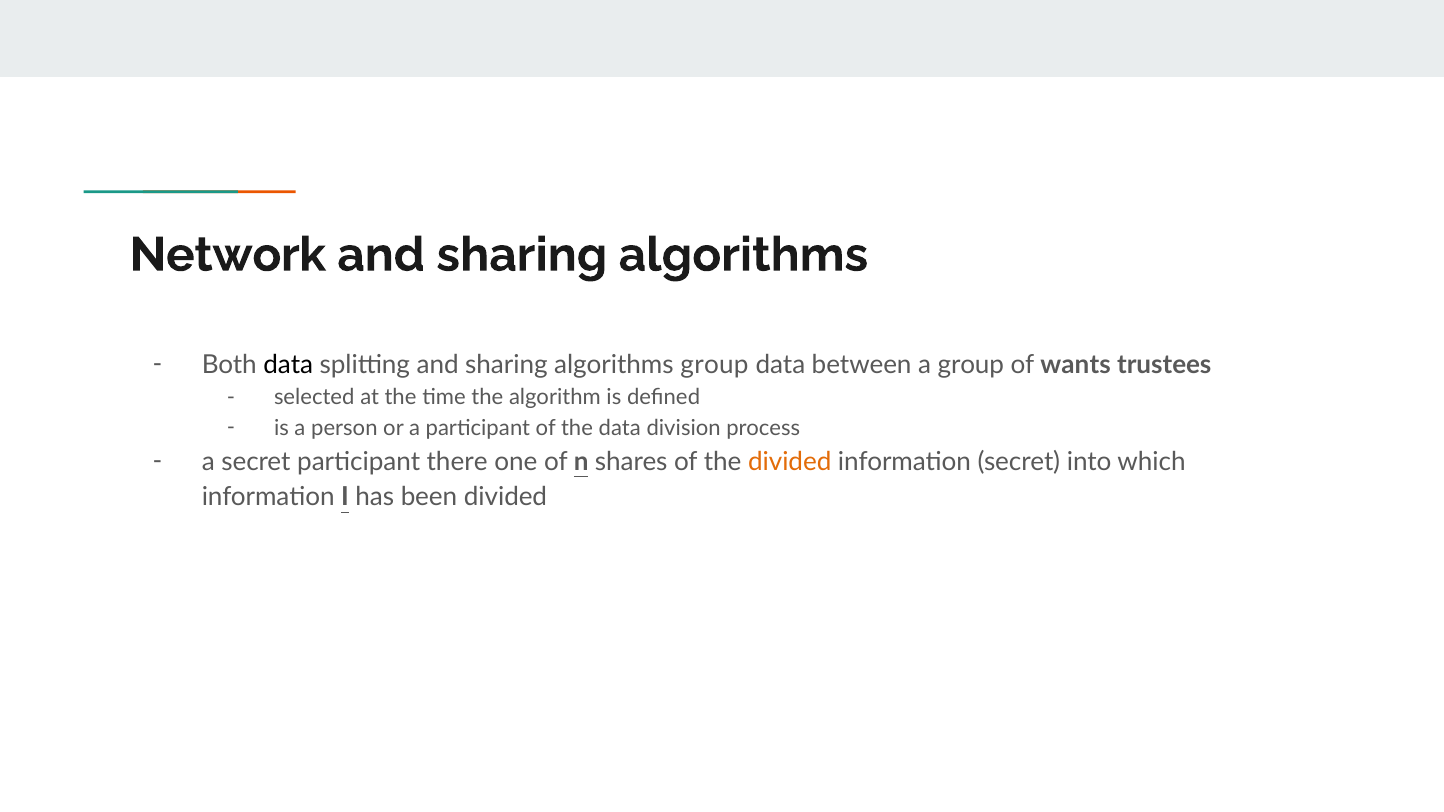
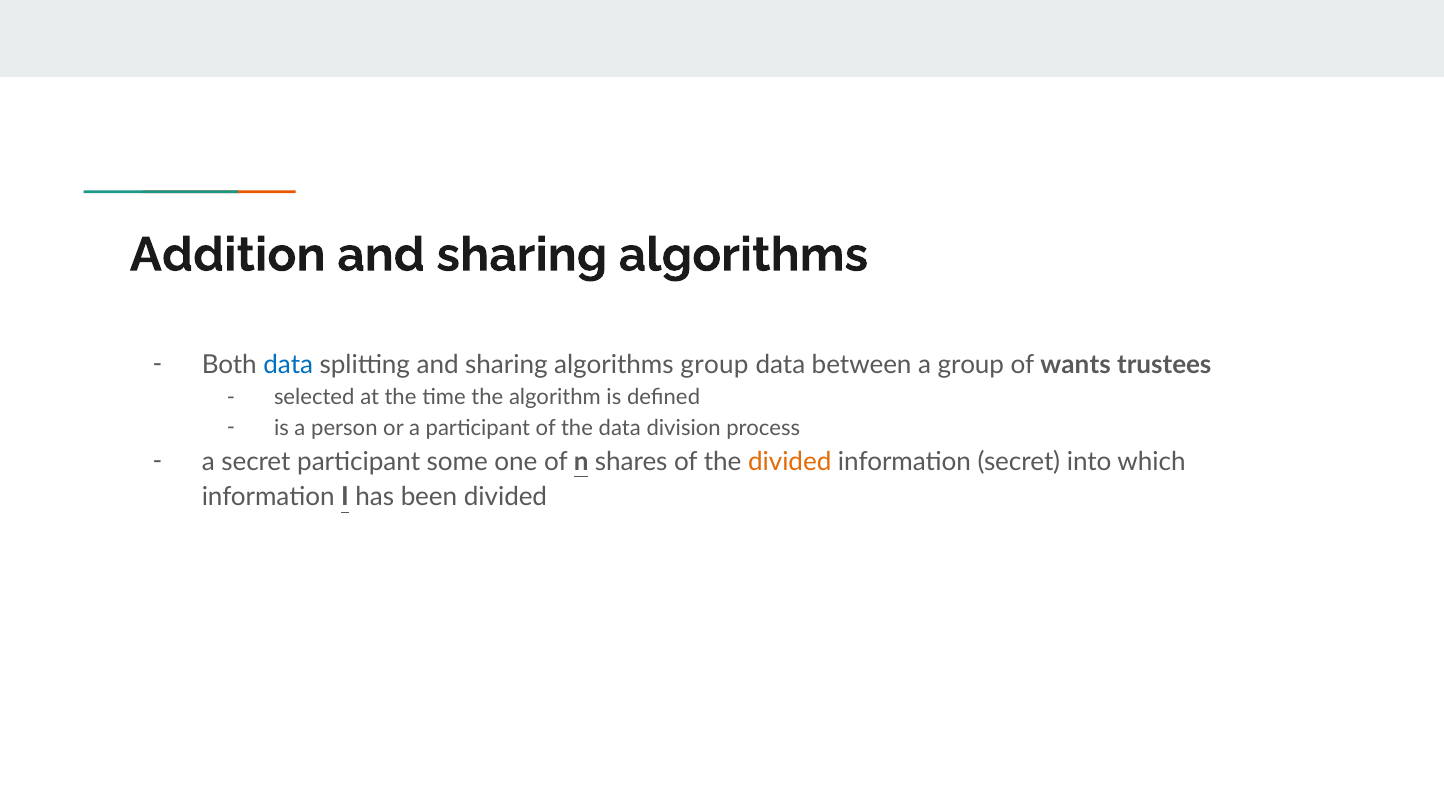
Network: Network -> Addition (228, 255)
data colour: black -> blue (288, 365)
there: there -> some (457, 462)
